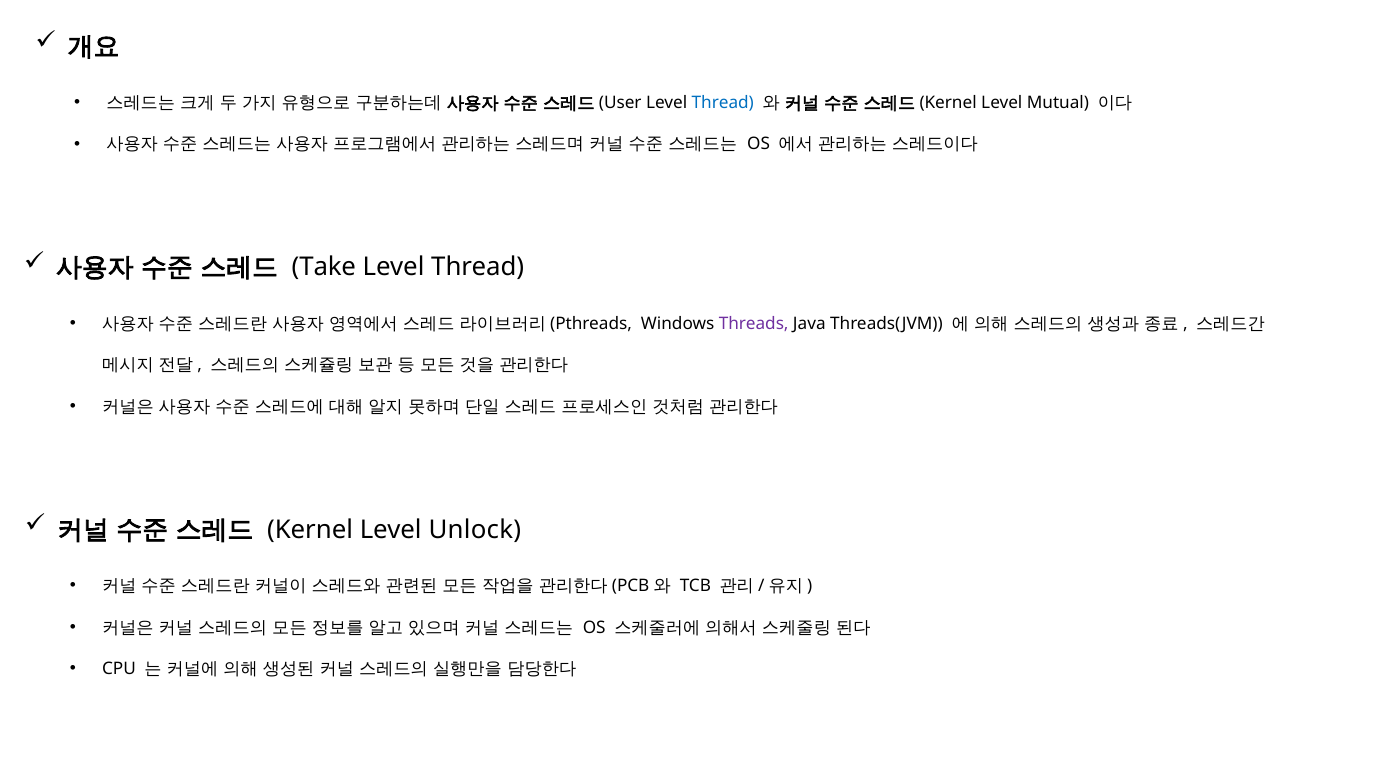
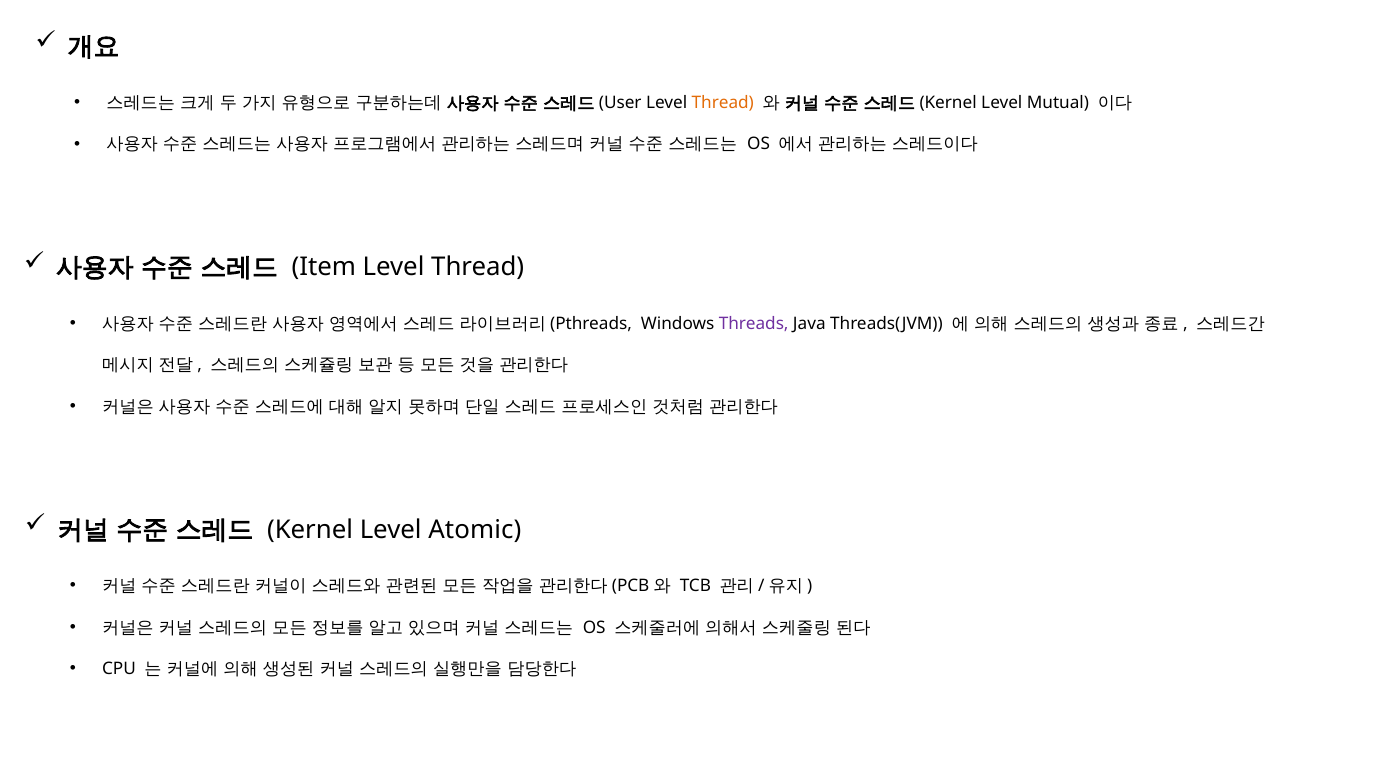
Thread colour: blue -> orange (723, 103)
Take: Take -> Item (324, 267)
Unlock: Unlock -> Atomic (475, 529)
